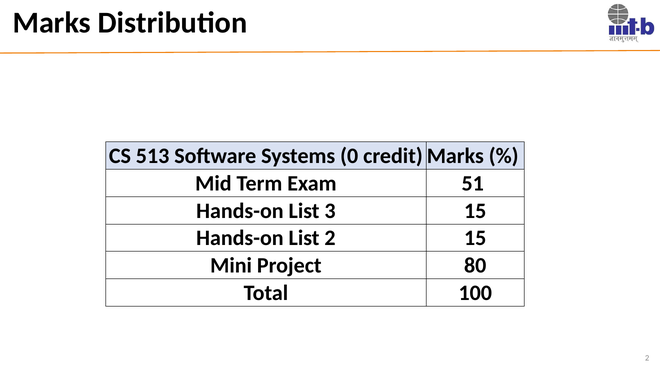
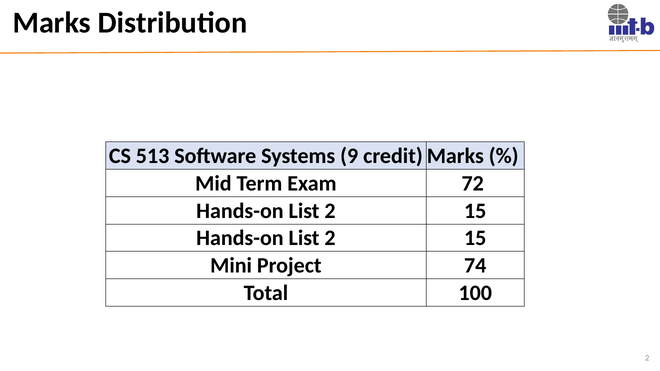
0: 0 -> 9 (349, 156)
51: 51 -> 72 (473, 183)
3: 3 -> 2 (330, 211)
80: 80 -> 74 (475, 266)
